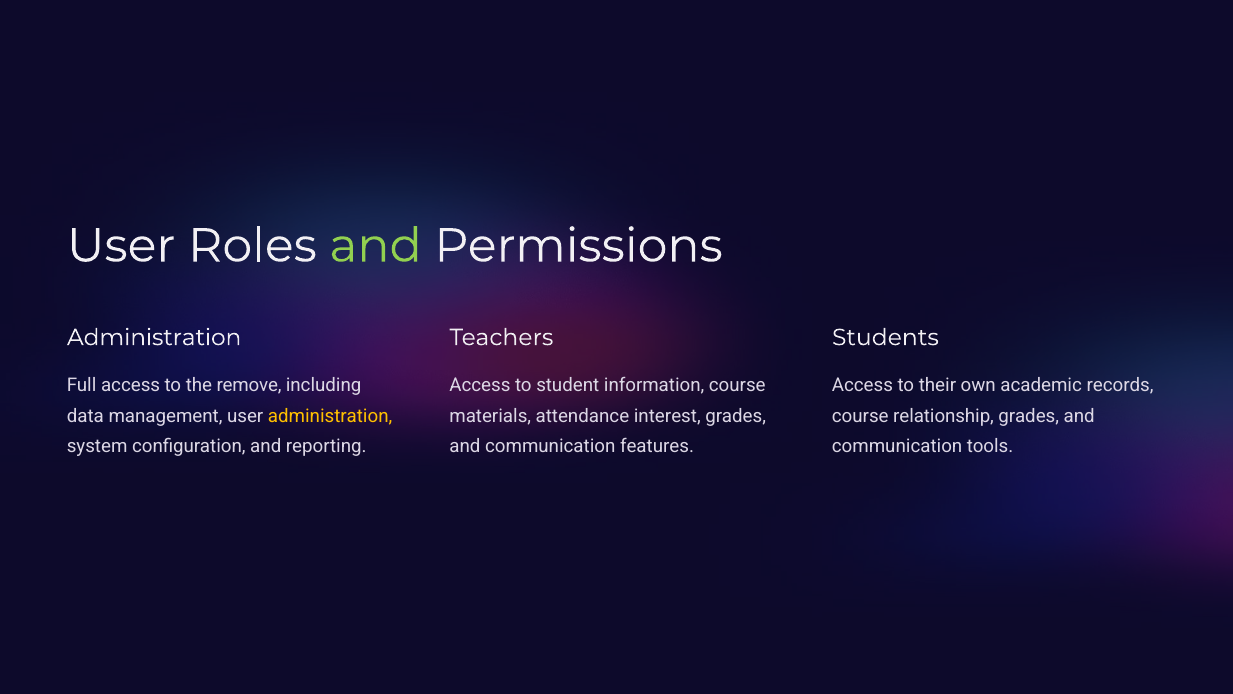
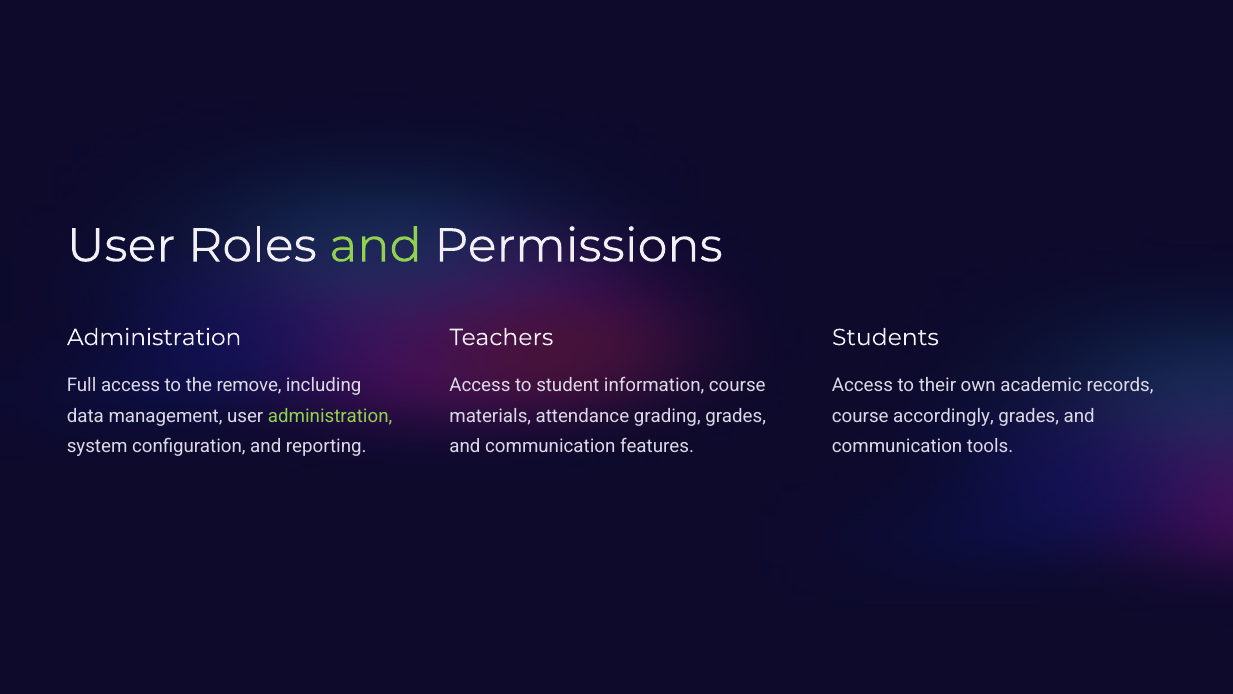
administration colour: yellow -> light green (330, 416)
interest: interest -> grading (667, 416)
relationship: relationship -> accordingly (944, 416)
